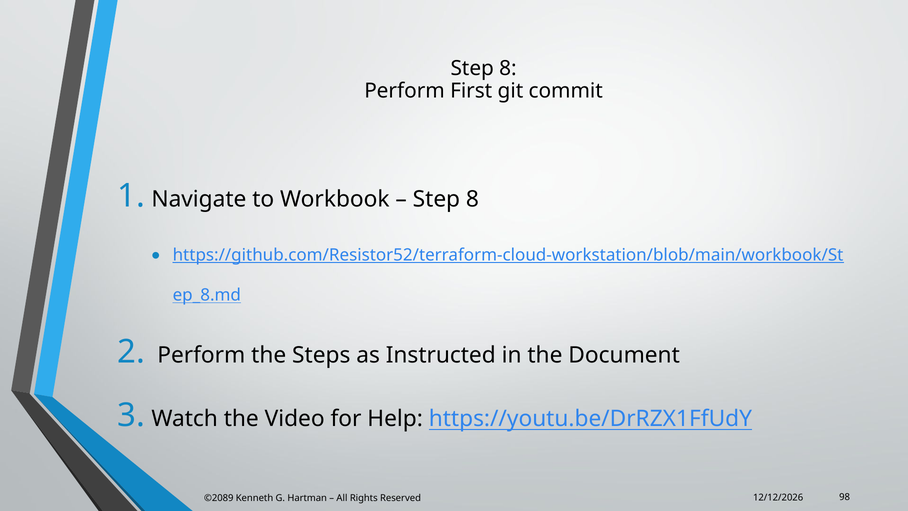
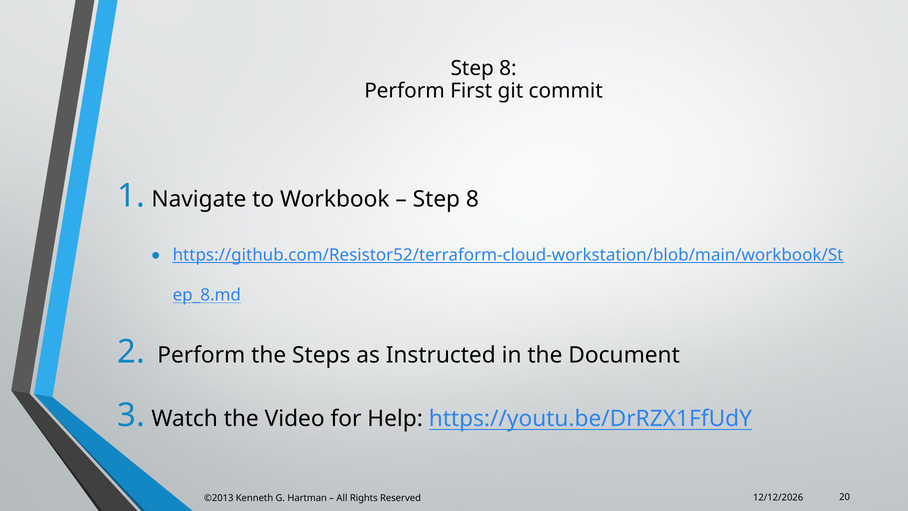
©2089: ©2089 -> ©2013 (219, 498)
98: 98 -> 20 (845, 497)
